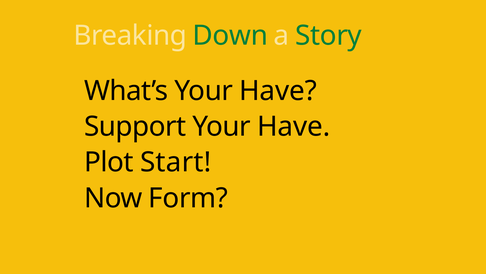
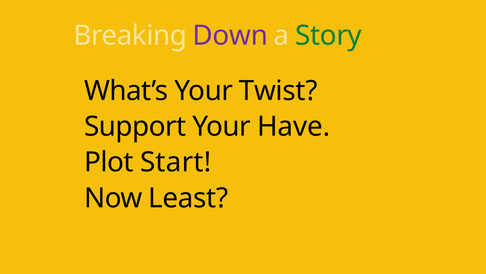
Down colour: green -> purple (230, 36)
What’s Your Have: Have -> Twist (278, 91)
Form: Form -> Least (188, 198)
